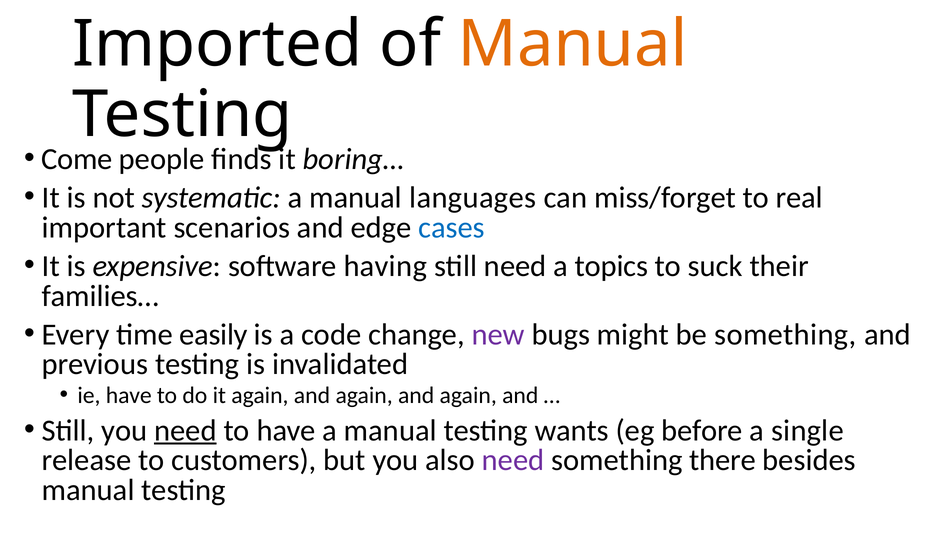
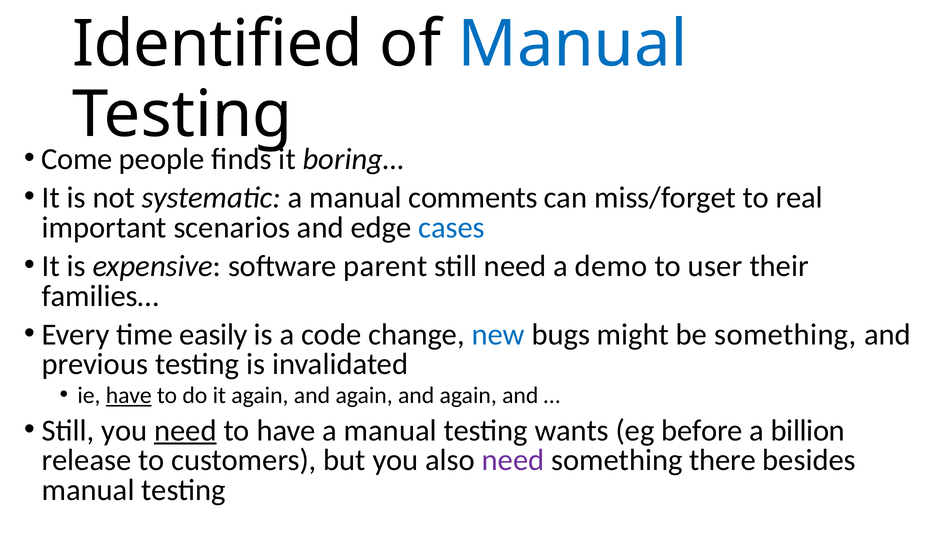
Imported: Imported -> Identified (218, 44)
Manual colour: orange -> blue (573, 44)
languages: languages -> comments (473, 198)
having: having -> parent (385, 266)
topics: topics -> demo (611, 266)
suck: suck -> user (715, 266)
new colour: purple -> blue (498, 335)
have underline: none -> present (129, 396)
single: single -> billion (808, 431)
